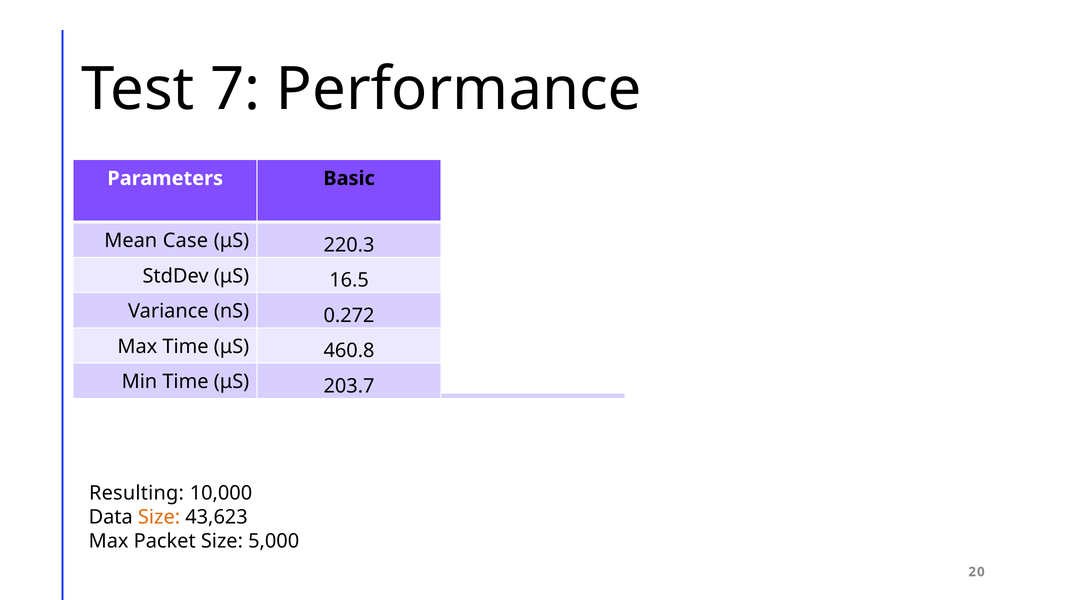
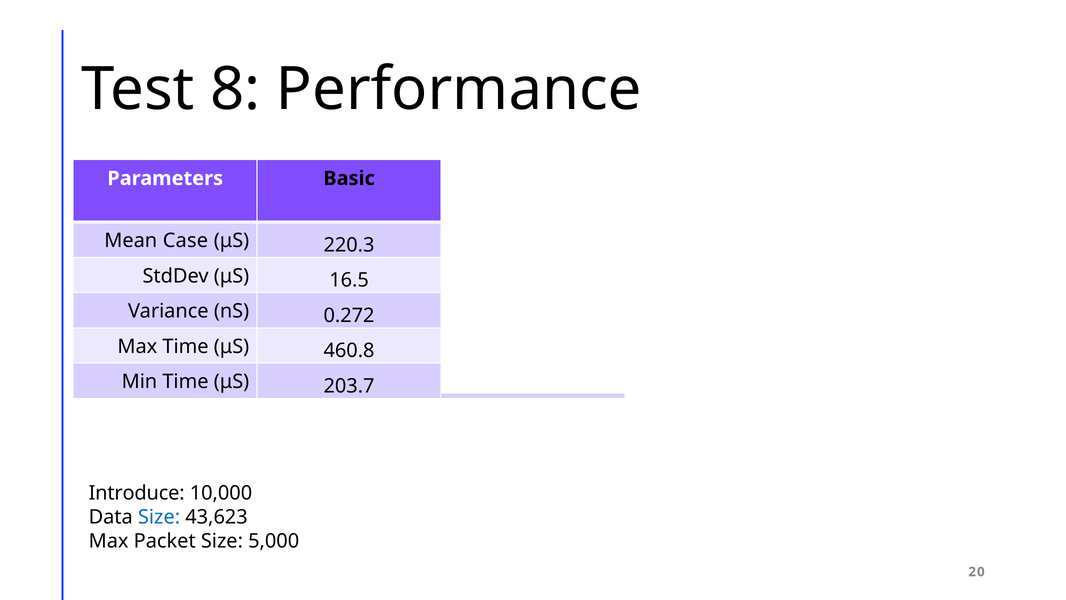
7: 7 -> 8 (235, 89)
Resulting: Resulting -> Introduce (137, 493)
Size colour: orange -> blue (159, 517)
